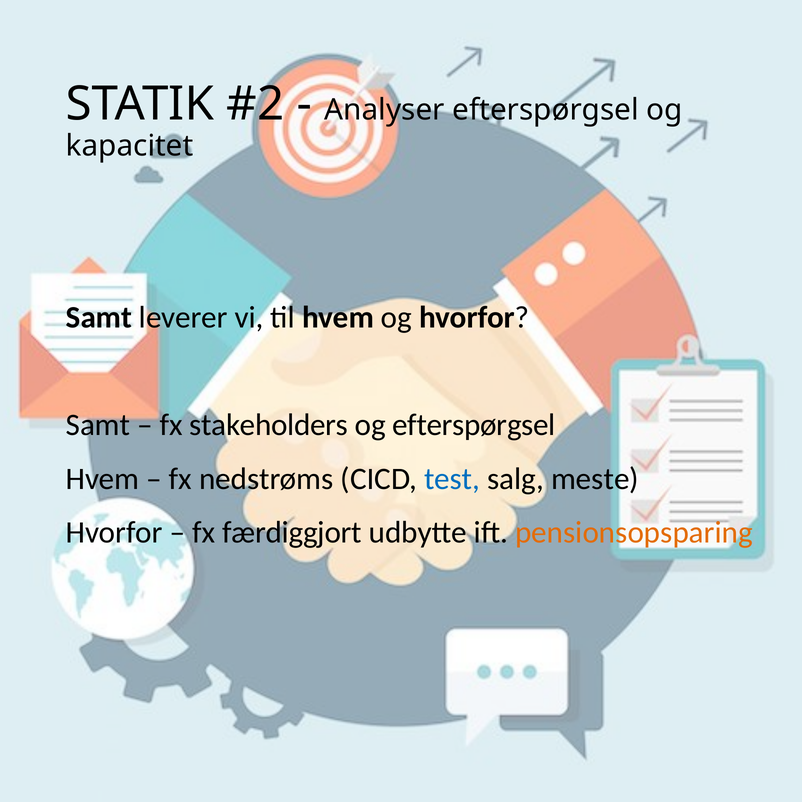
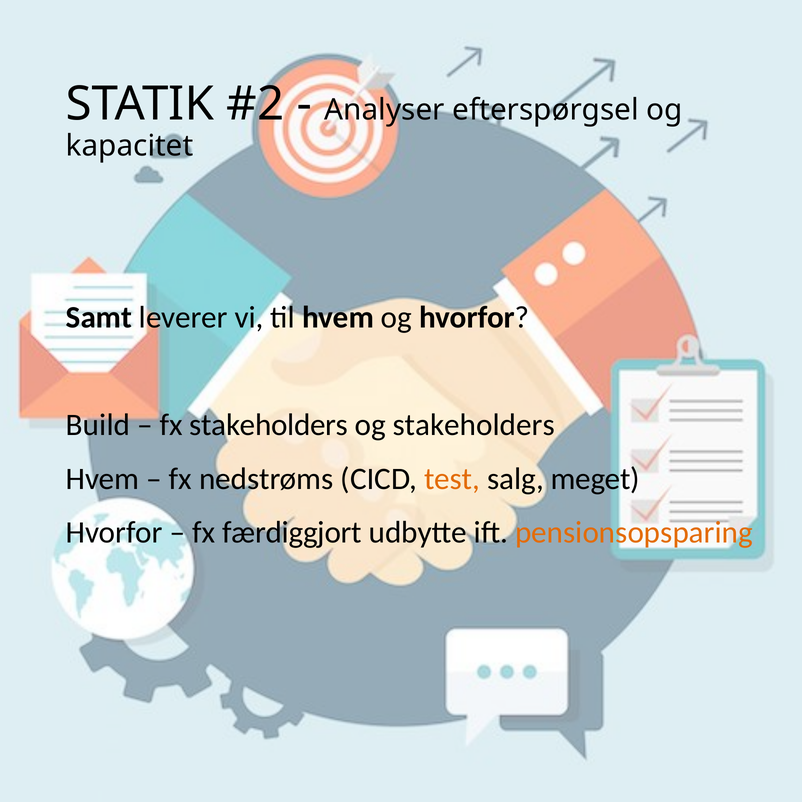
Samt: Samt -> Build (98, 425)
og efterspørgsel: efterspørgsel -> stakeholders (474, 425)
test colour: blue -> orange (452, 479)
meste: meste -> meget (595, 479)
